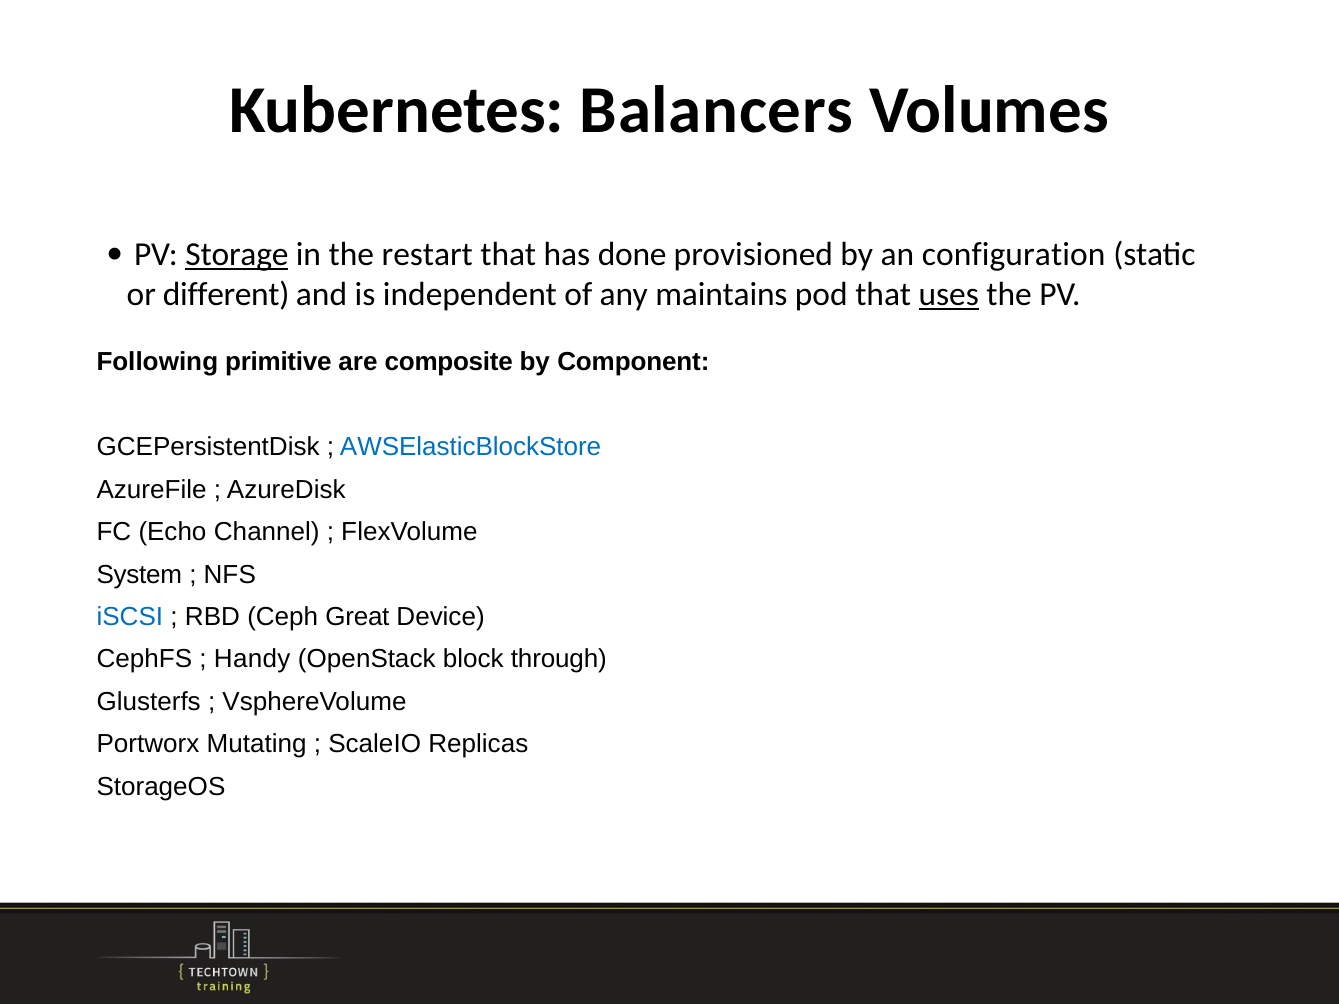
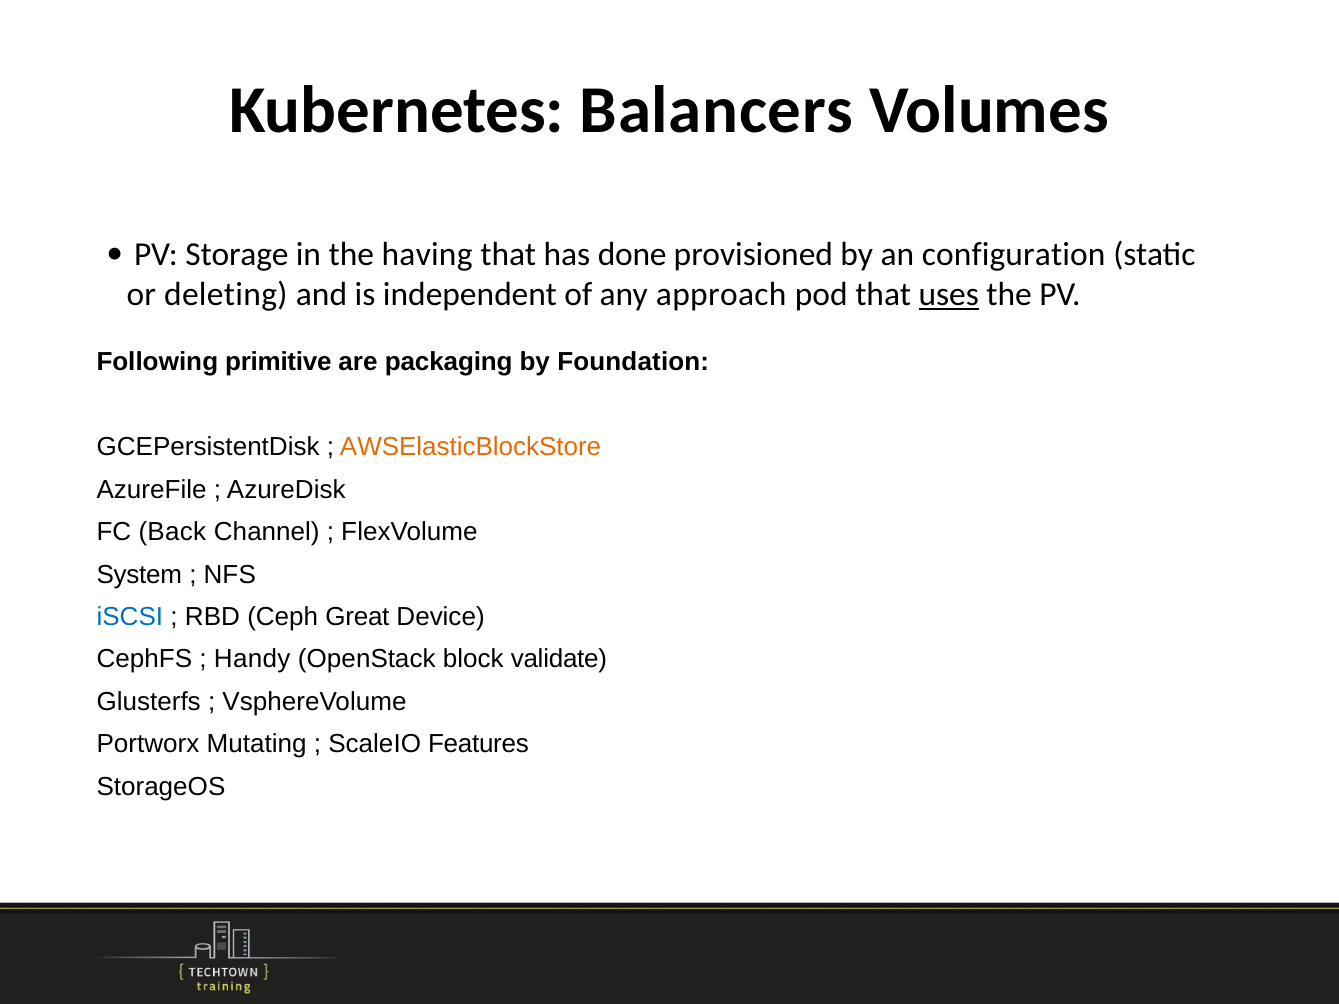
Storage underline: present -> none (237, 254)
restart: restart -> having (427, 254)
different: different -> deleting (226, 295)
maintains: maintains -> approach (721, 295)
composite: composite -> packaging (449, 362)
Component: Component -> Foundation (633, 362)
AWSElasticBlockStore colour: blue -> orange (471, 447)
Echo: Echo -> Back (172, 532)
through: through -> validate (559, 659)
Replicas: Replicas -> Features (478, 744)
